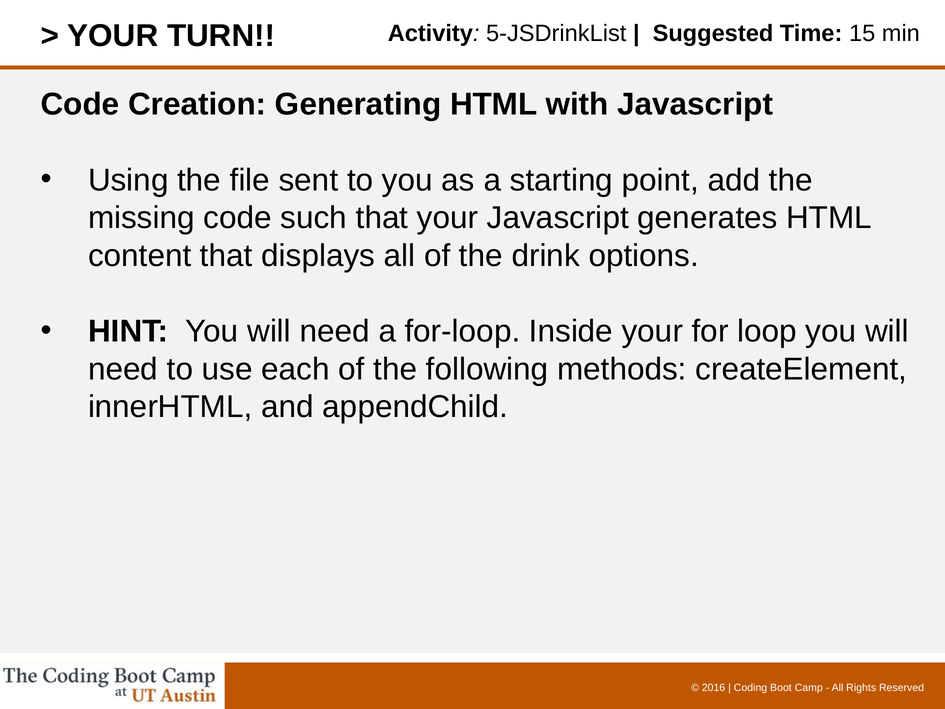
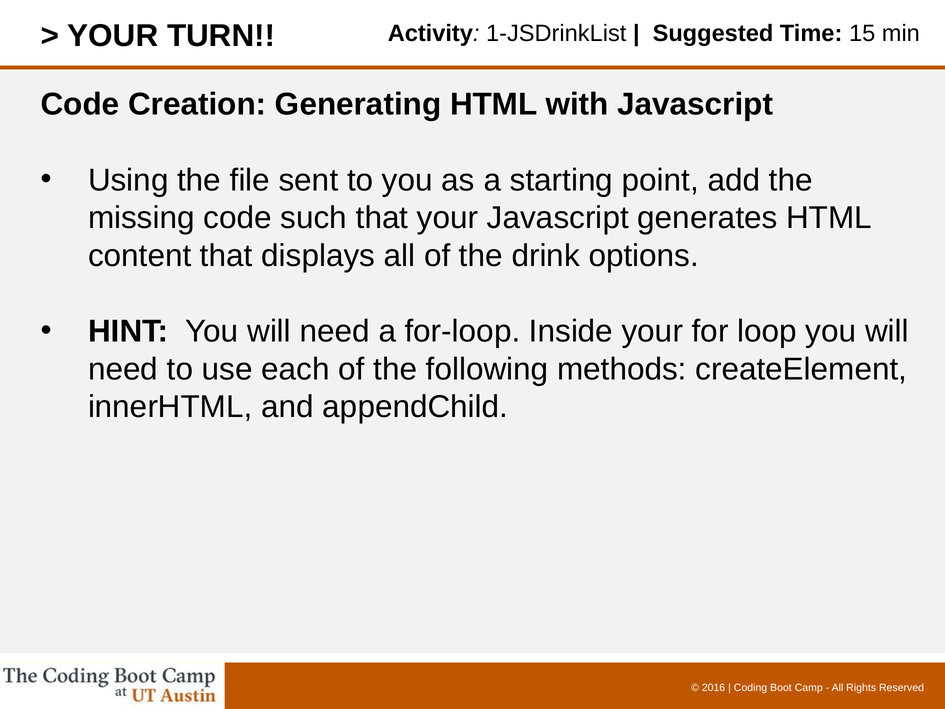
5-JSDrinkList: 5-JSDrinkList -> 1-JSDrinkList (556, 33)
